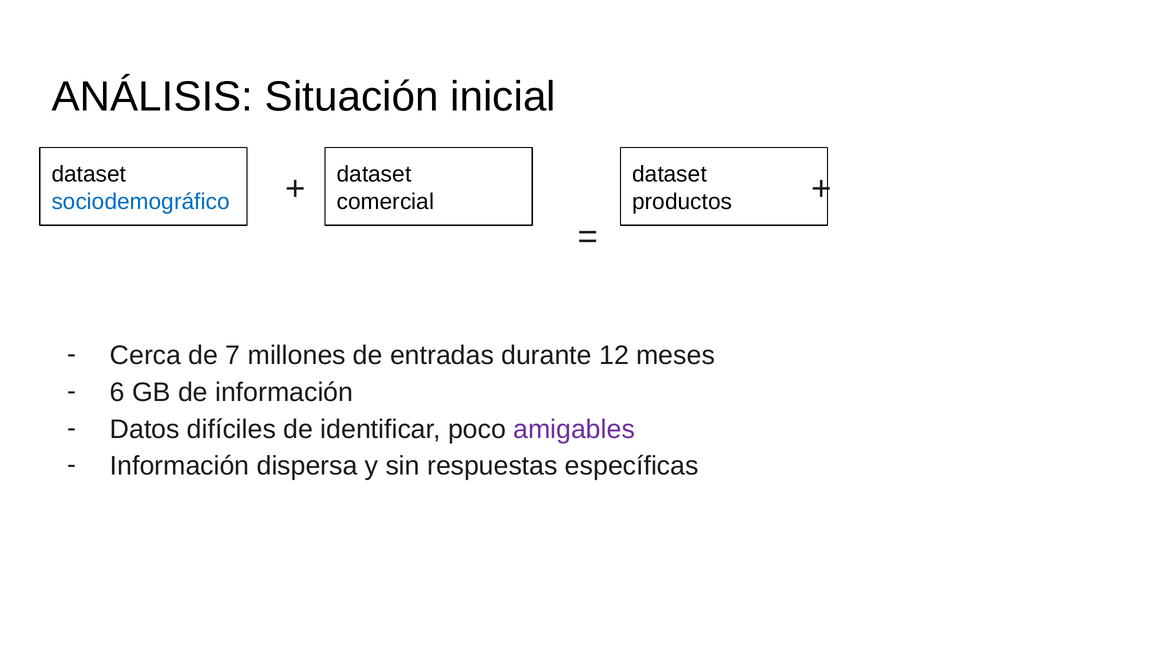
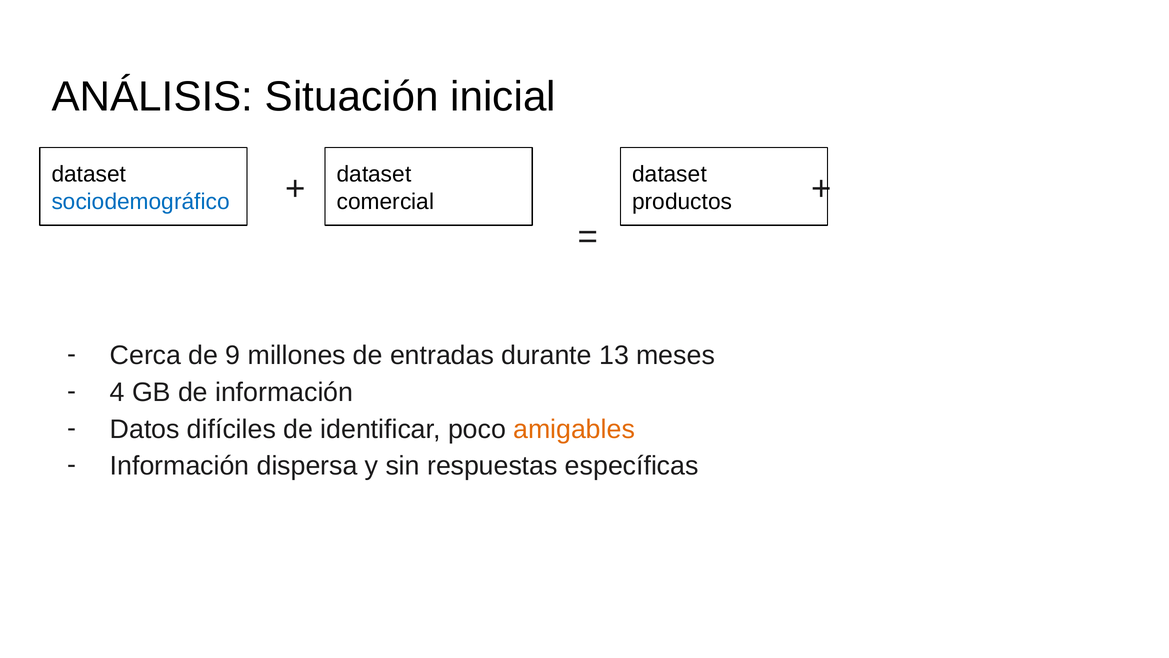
7: 7 -> 9 (233, 355)
12: 12 -> 13 (614, 355)
6: 6 -> 4 (117, 392)
amigables colour: purple -> orange (574, 429)
